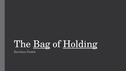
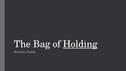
Bag underline: present -> none (42, 44)
